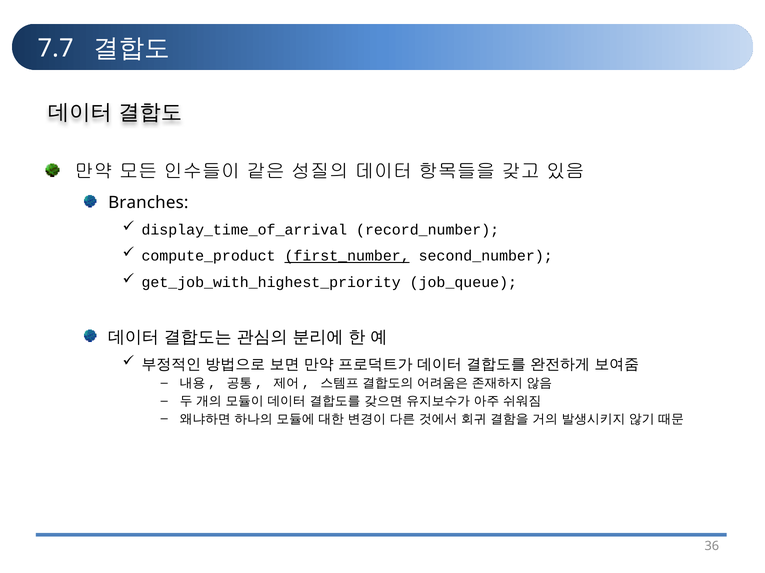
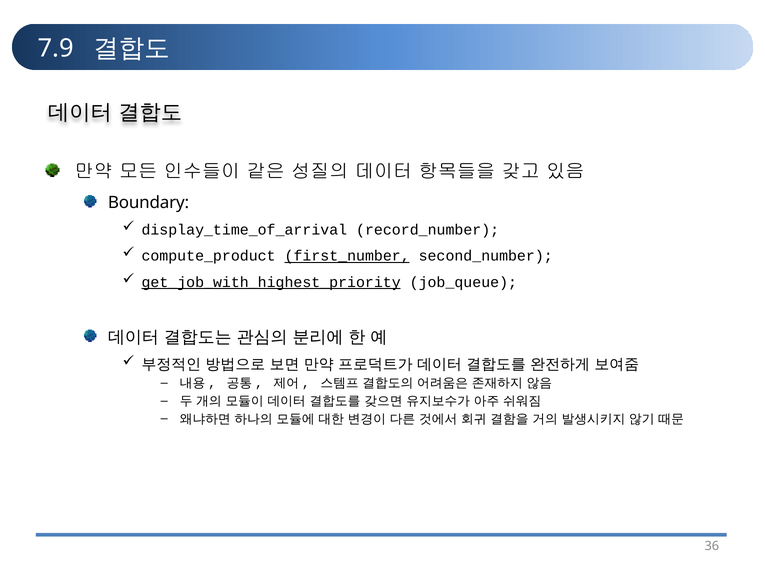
7.7: 7.7 -> 7.9 (56, 48)
Branches: Branches -> Boundary (148, 203)
get_job_with_highest_priority underline: none -> present (271, 283)
